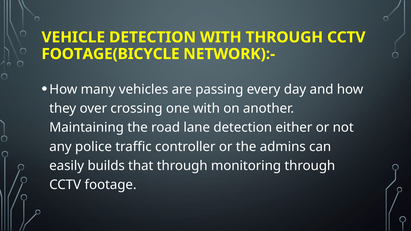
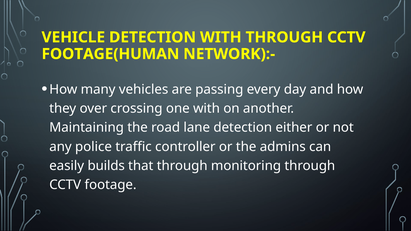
FOOTAGE(BICYCLE: FOOTAGE(BICYCLE -> FOOTAGE(HUMAN (110, 54)
